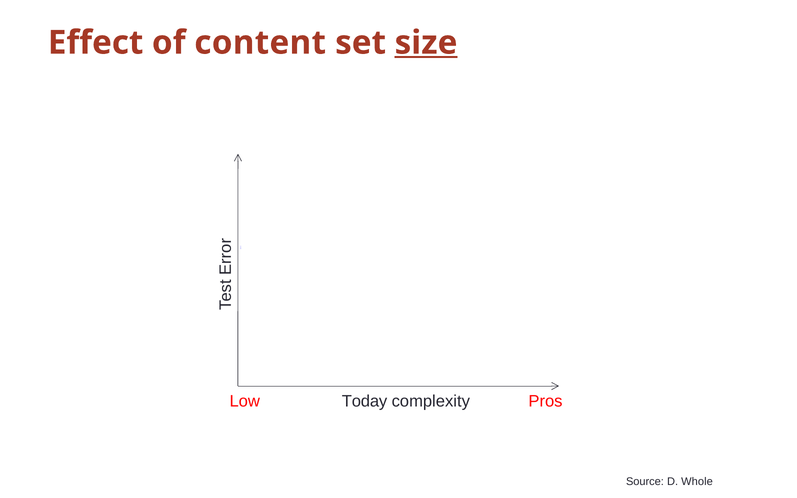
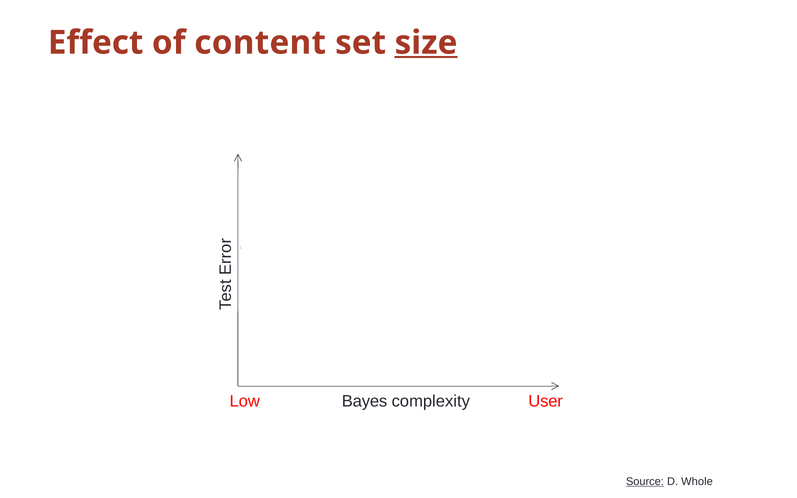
Today: Today -> Bayes (365, 401)
Pros: Pros -> User (546, 401)
Source underline: none -> present (645, 482)
